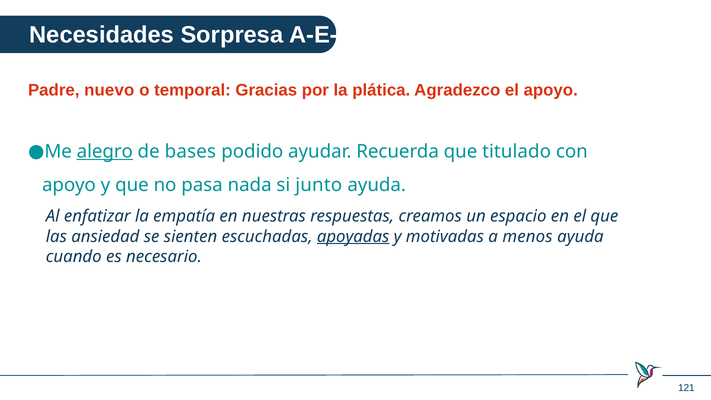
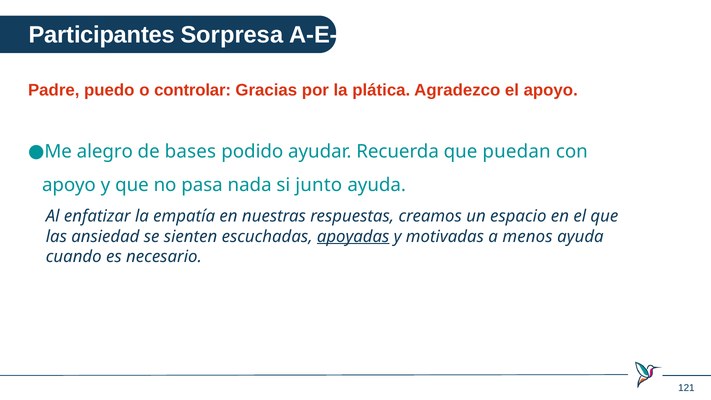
Necesidades: Necesidades -> Participantes (102, 35)
nuevo: nuevo -> puedo (109, 90)
temporal: temporal -> controlar (193, 90)
alegro underline: present -> none (105, 151)
titulado: titulado -> puedan (517, 151)
